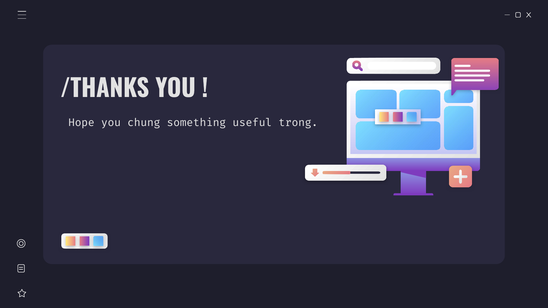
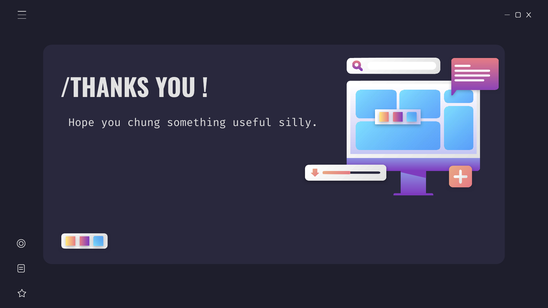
trong: trong -> silly (298, 123)
